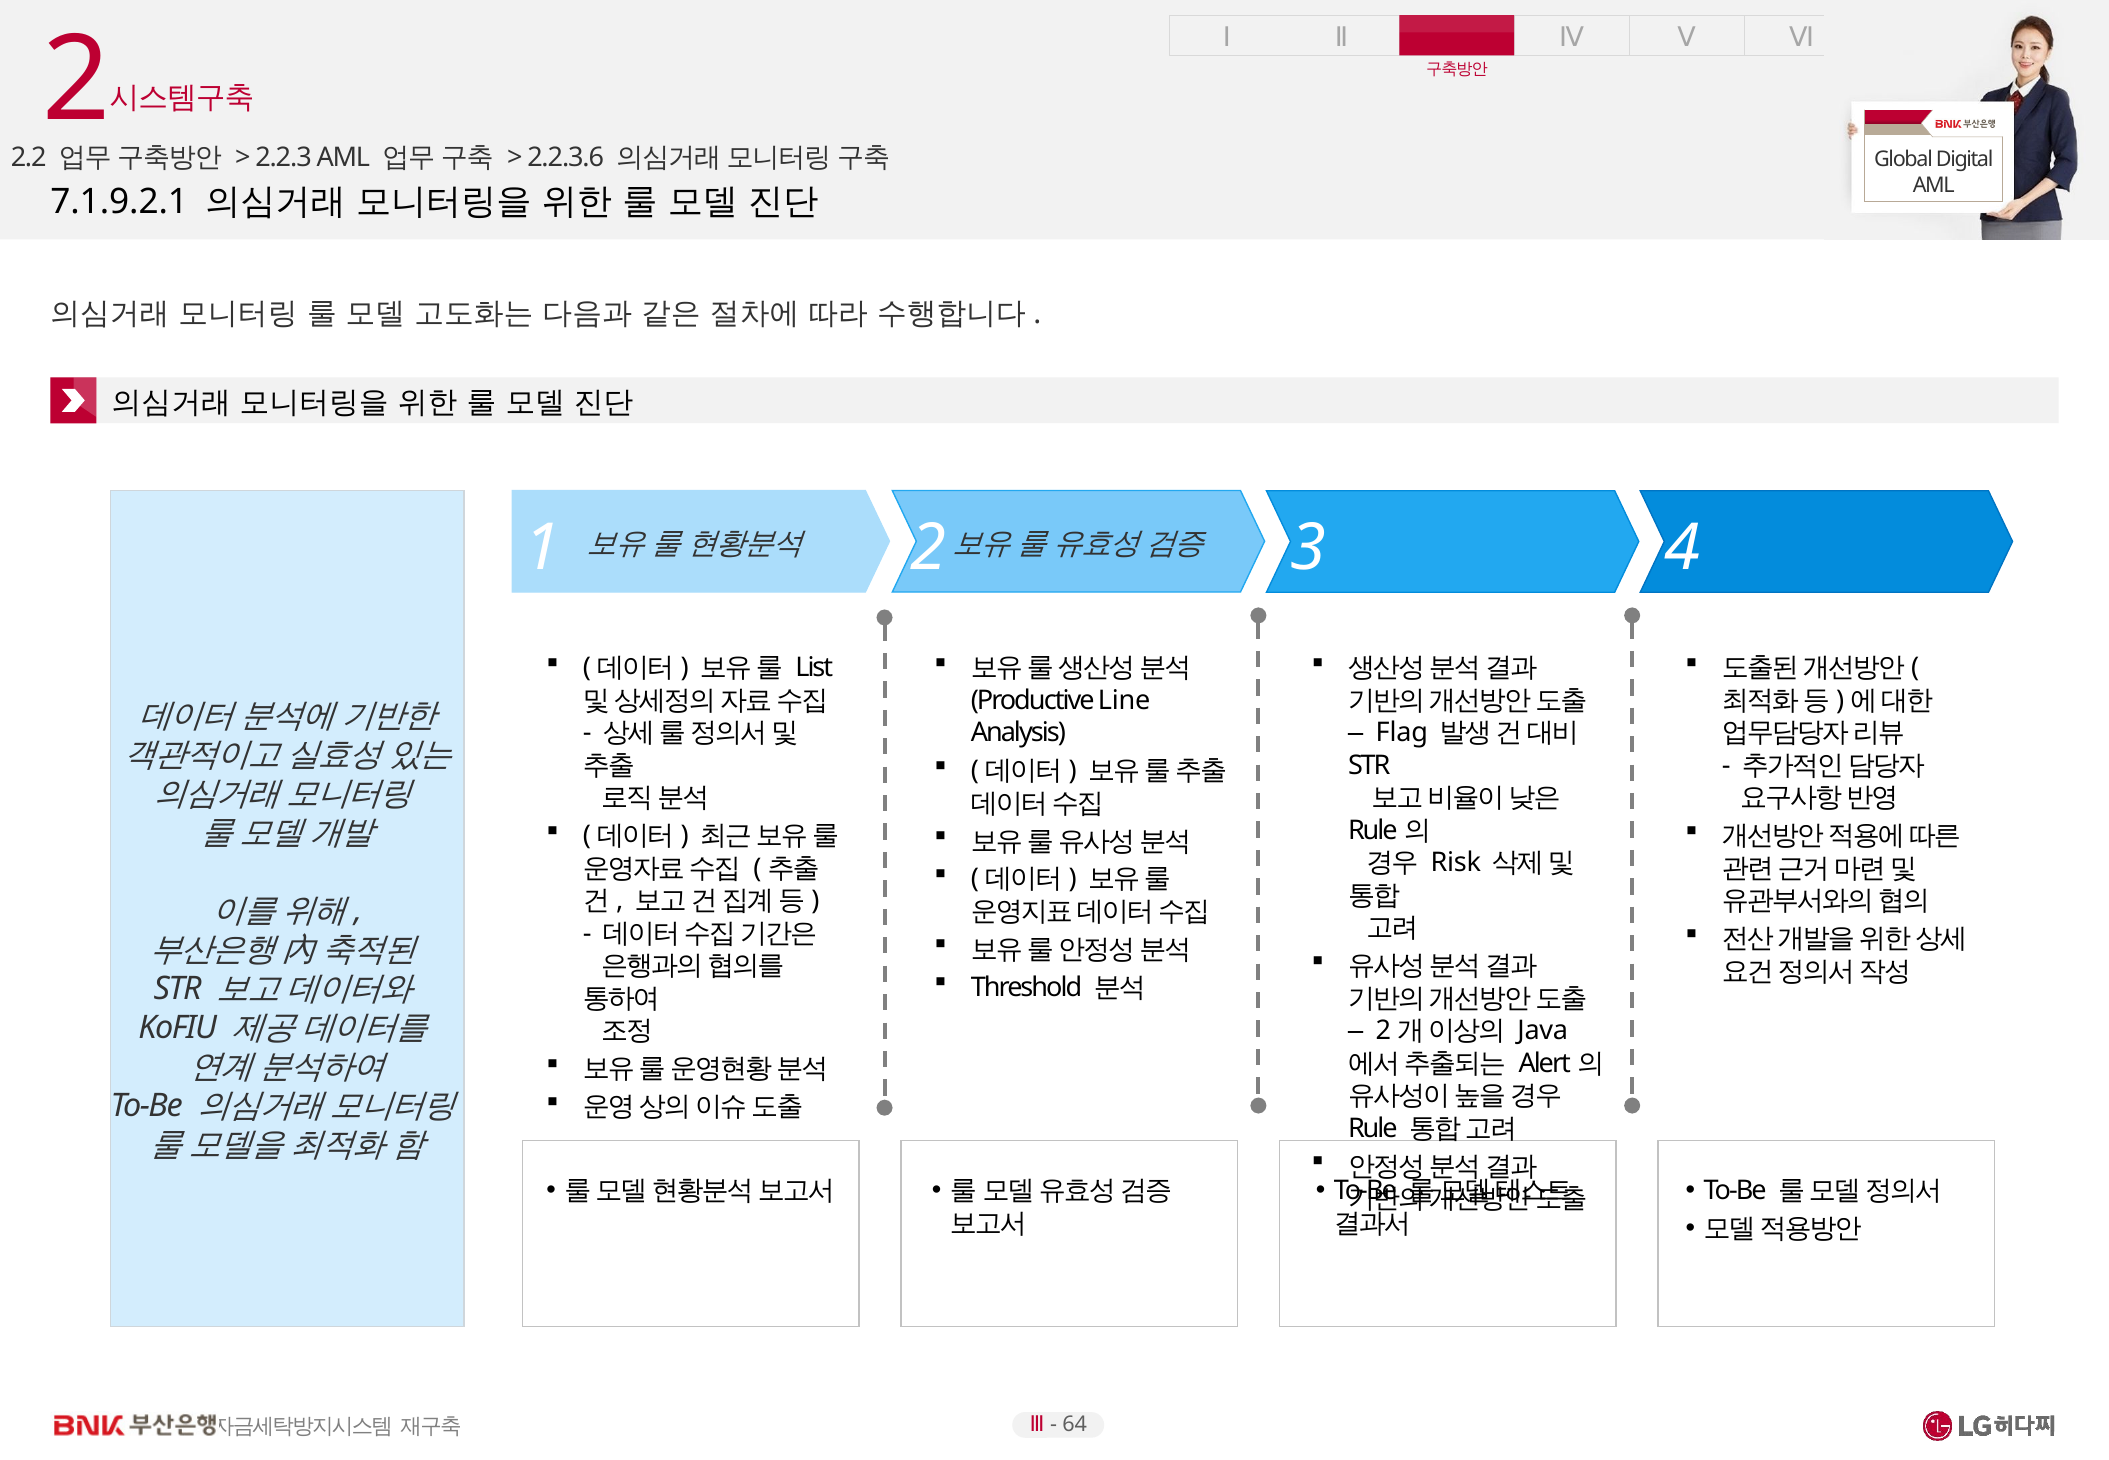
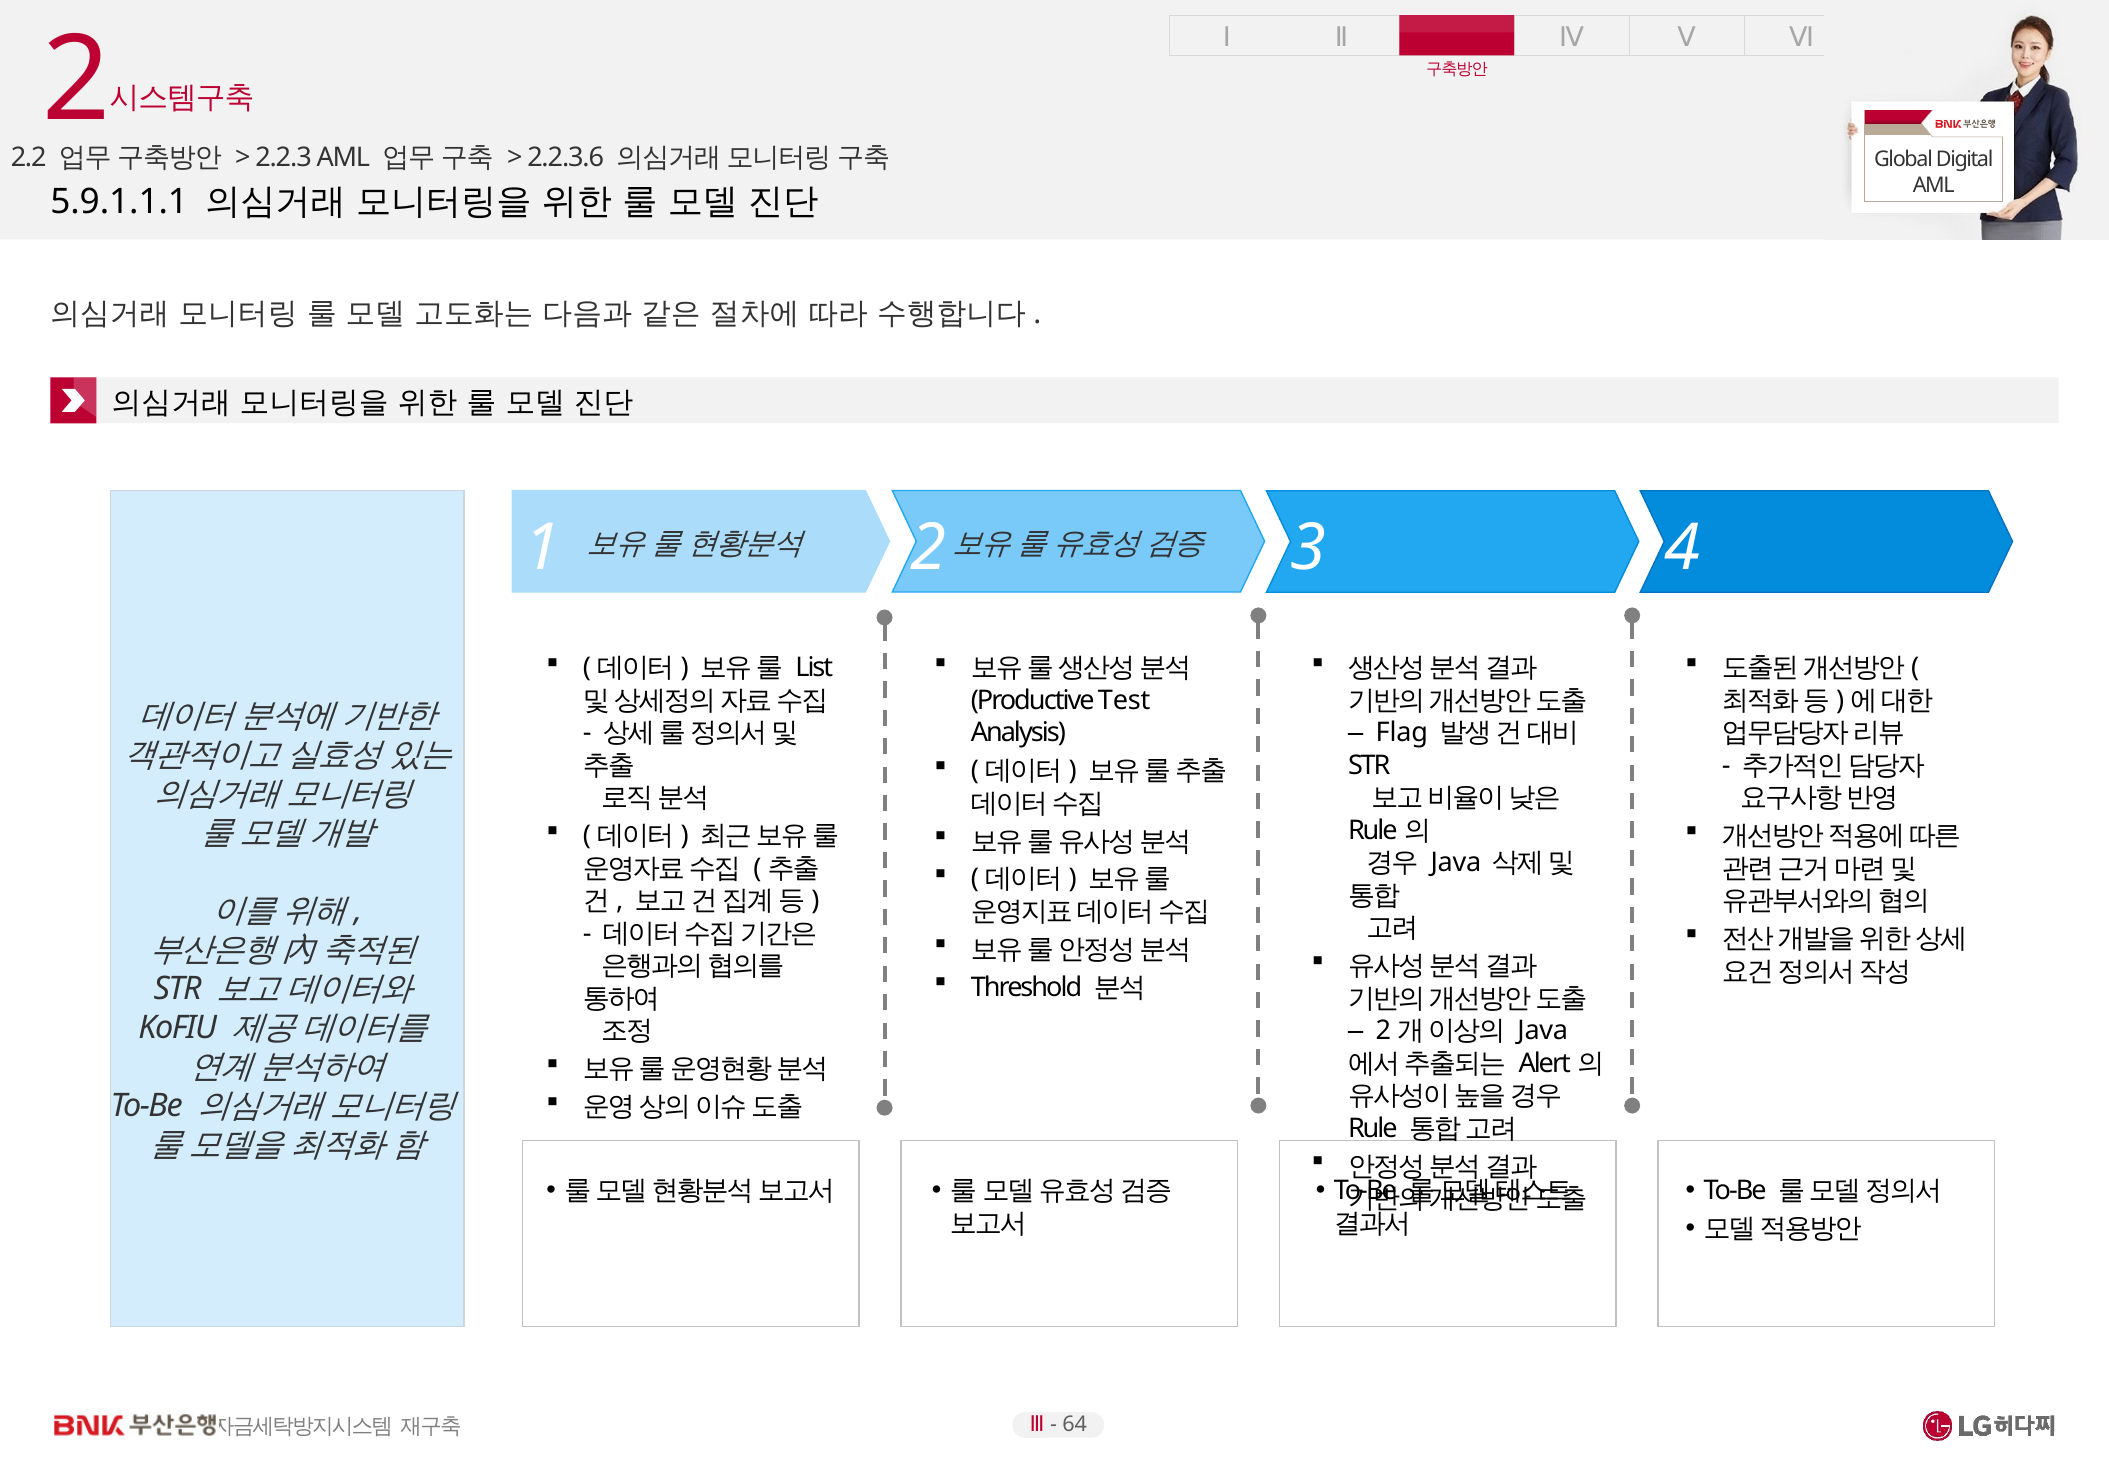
7.1.9.2.1: 7.1.9.2.1 -> 5.9.1.1.1 (119, 202)
Line: Line -> Test (1124, 700)
Risk: Risk -> Java (1456, 863)
